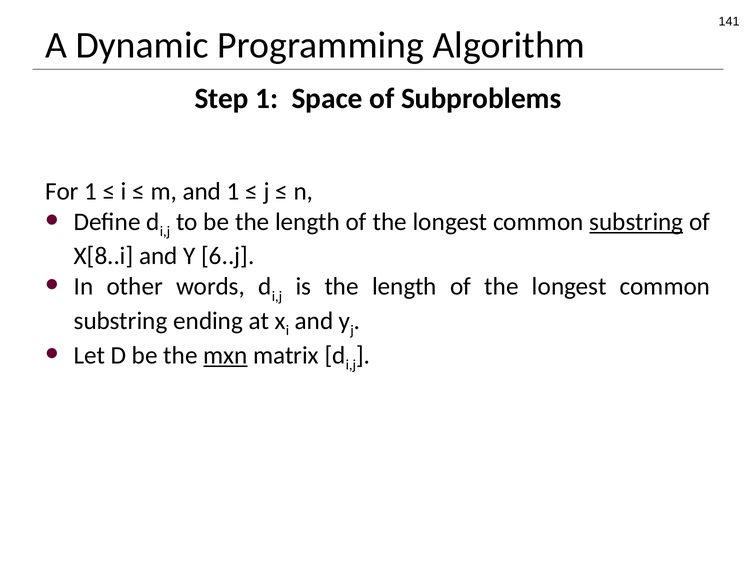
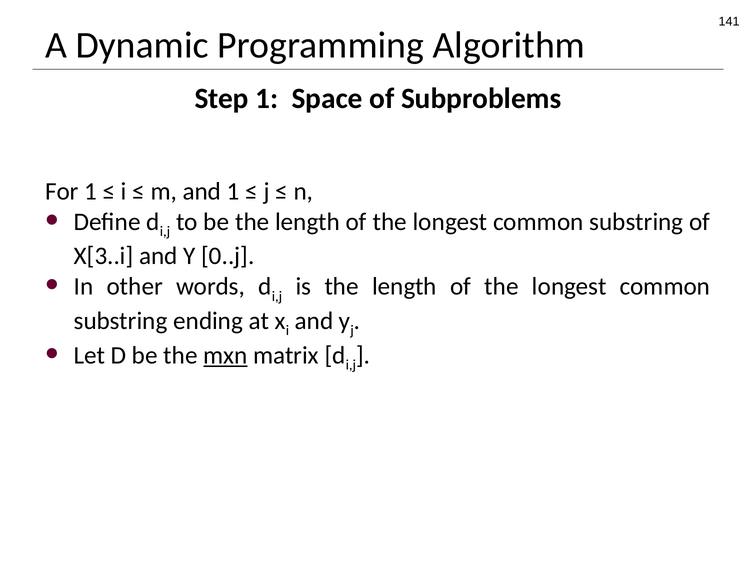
substring underline: present -> none (636, 222)
X[8..i: X[8..i -> X[3..i (104, 256)
6..j: 6..j -> 0..j (228, 256)
